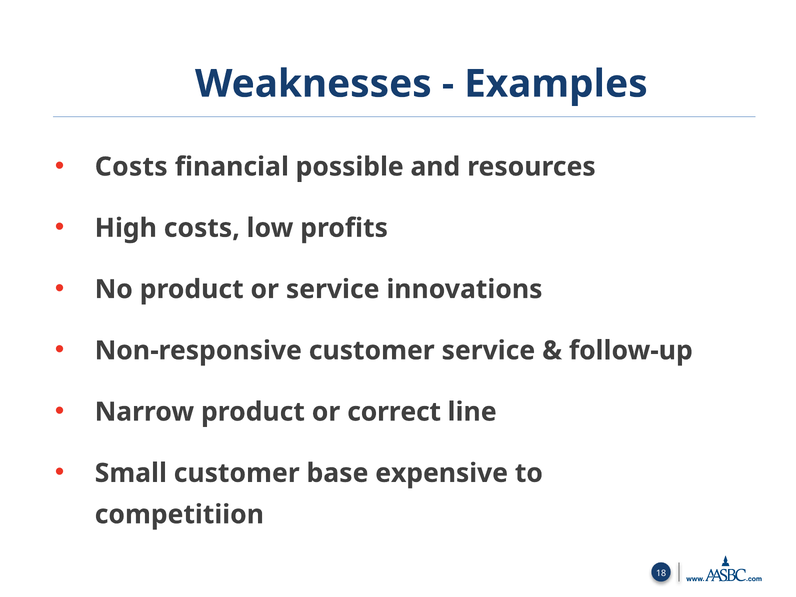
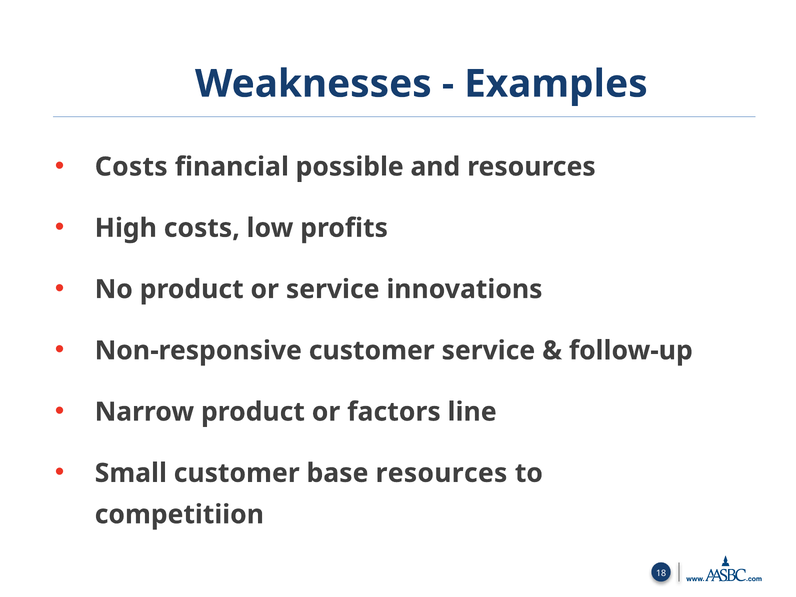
correct: correct -> factors (394, 412)
base expensive: expensive -> resources (441, 473)
